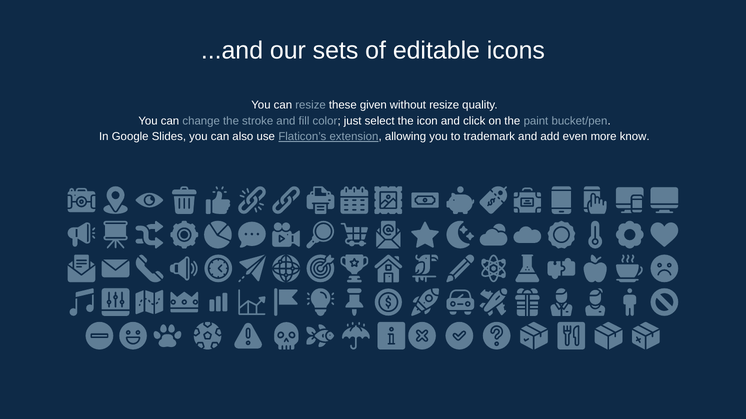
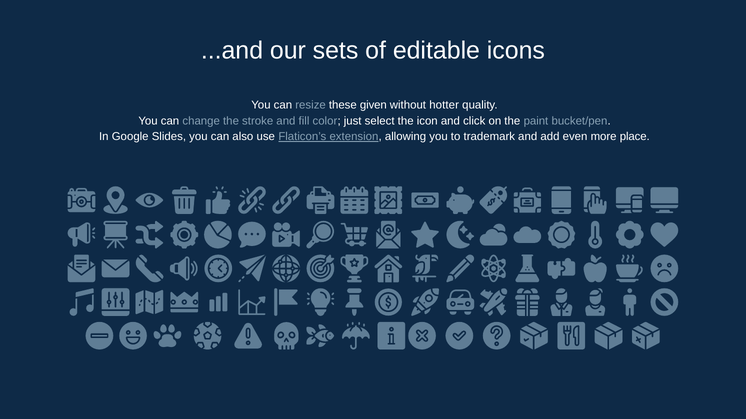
without resize: resize -> hotter (444, 105)
know: know -> place (635, 137)
